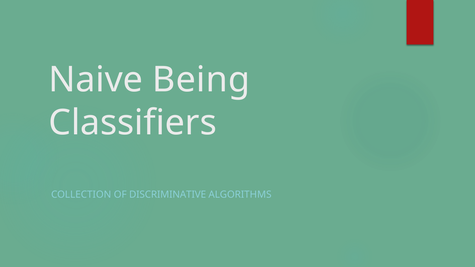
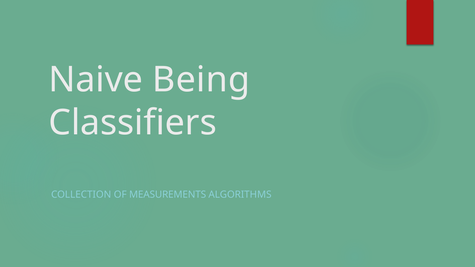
DISCRIMINATIVE: DISCRIMINATIVE -> MEASUREMENTS (168, 195)
